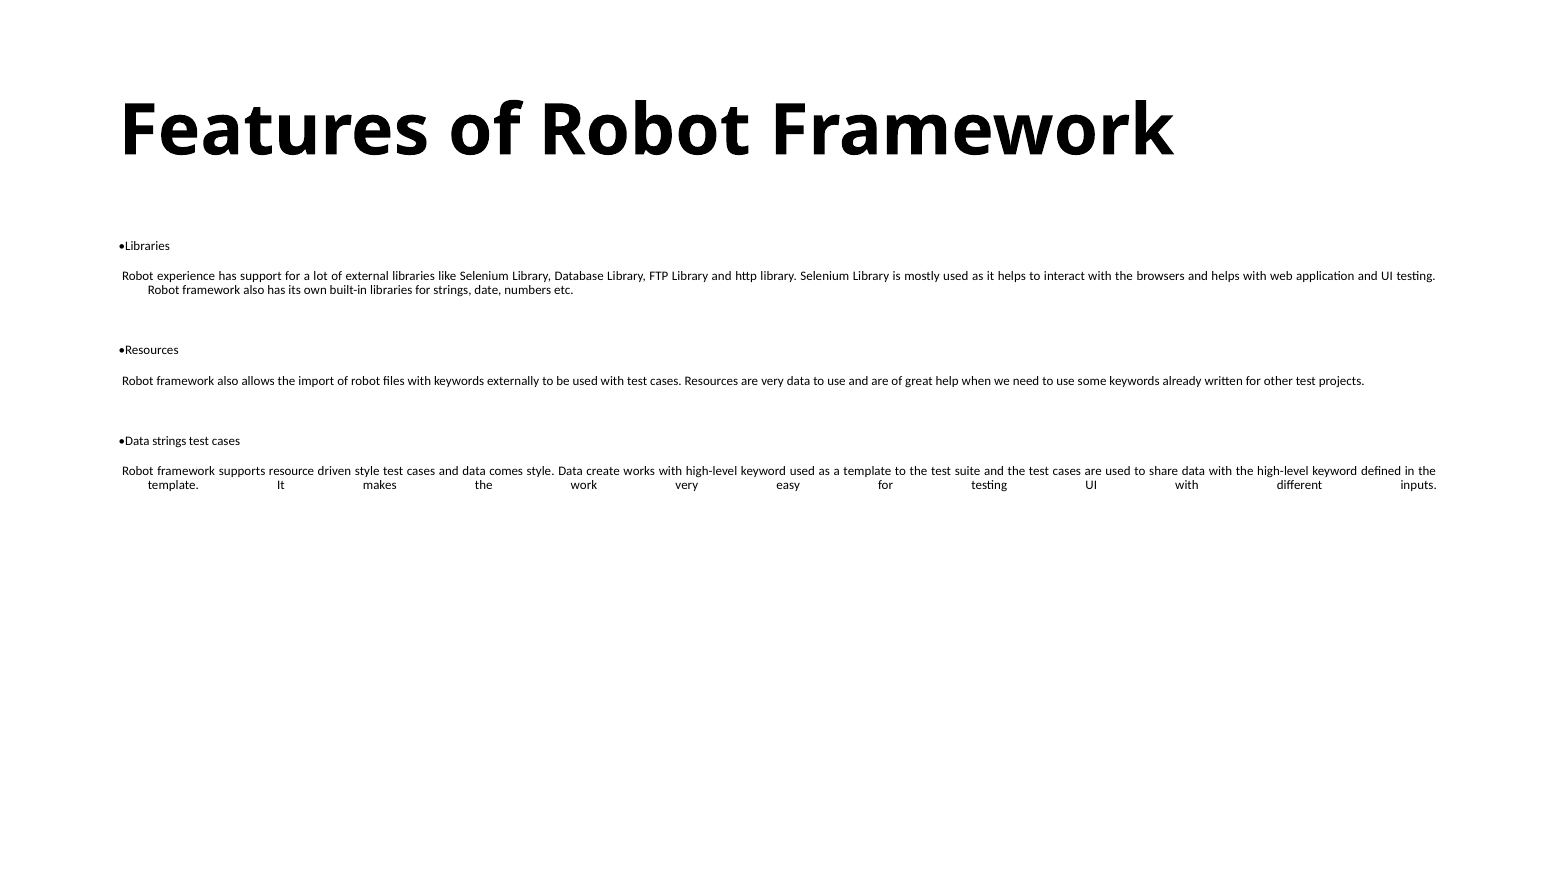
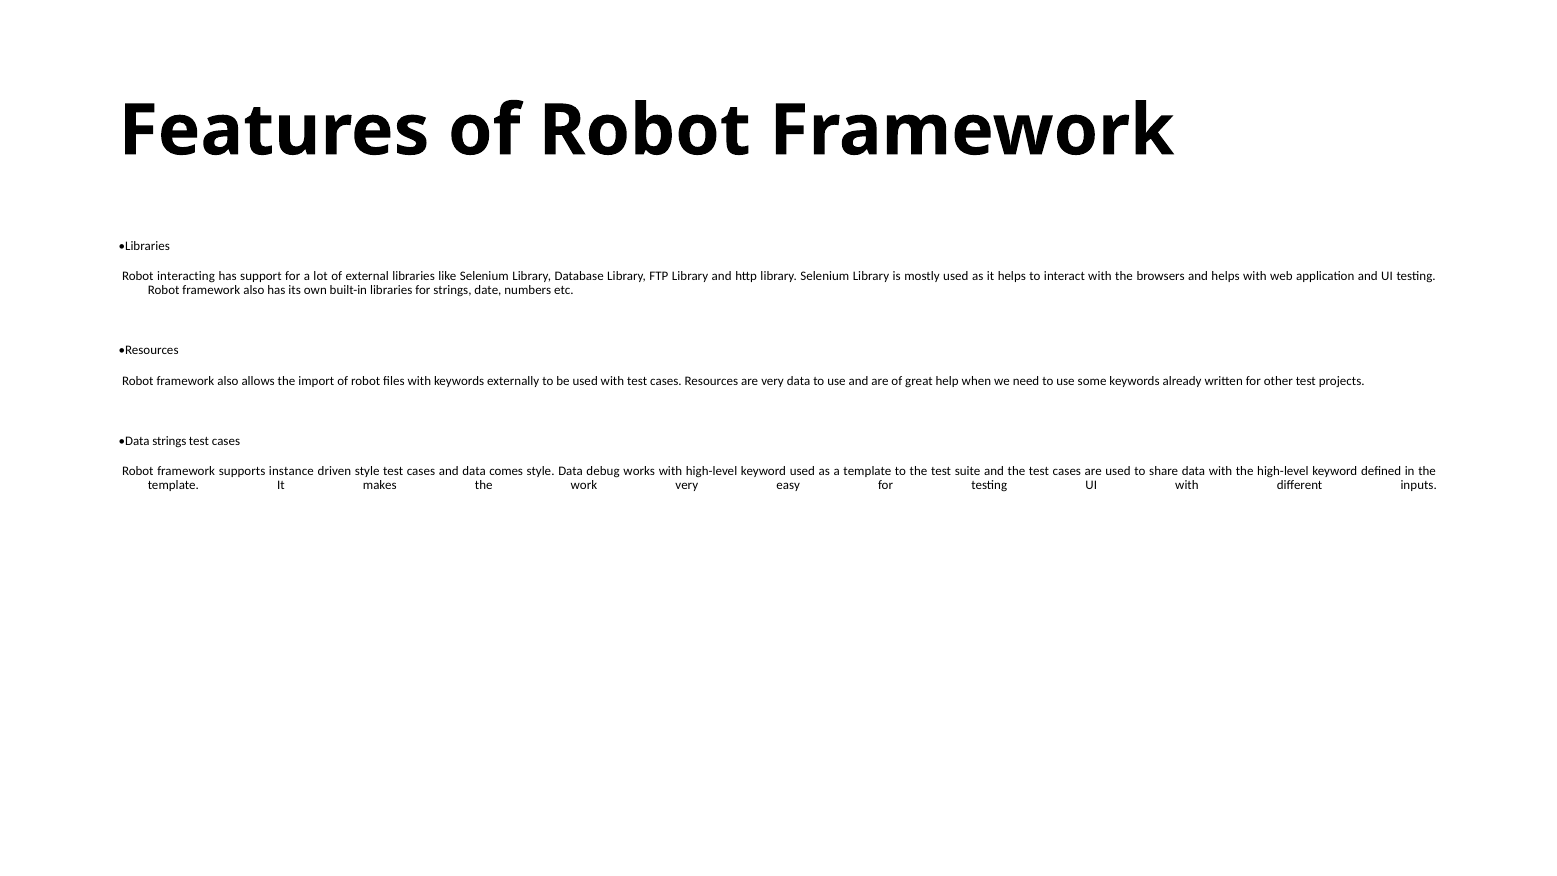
experience: experience -> interacting (186, 276)
resource: resource -> instance (291, 471)
create: create -> debug (603, 471)
